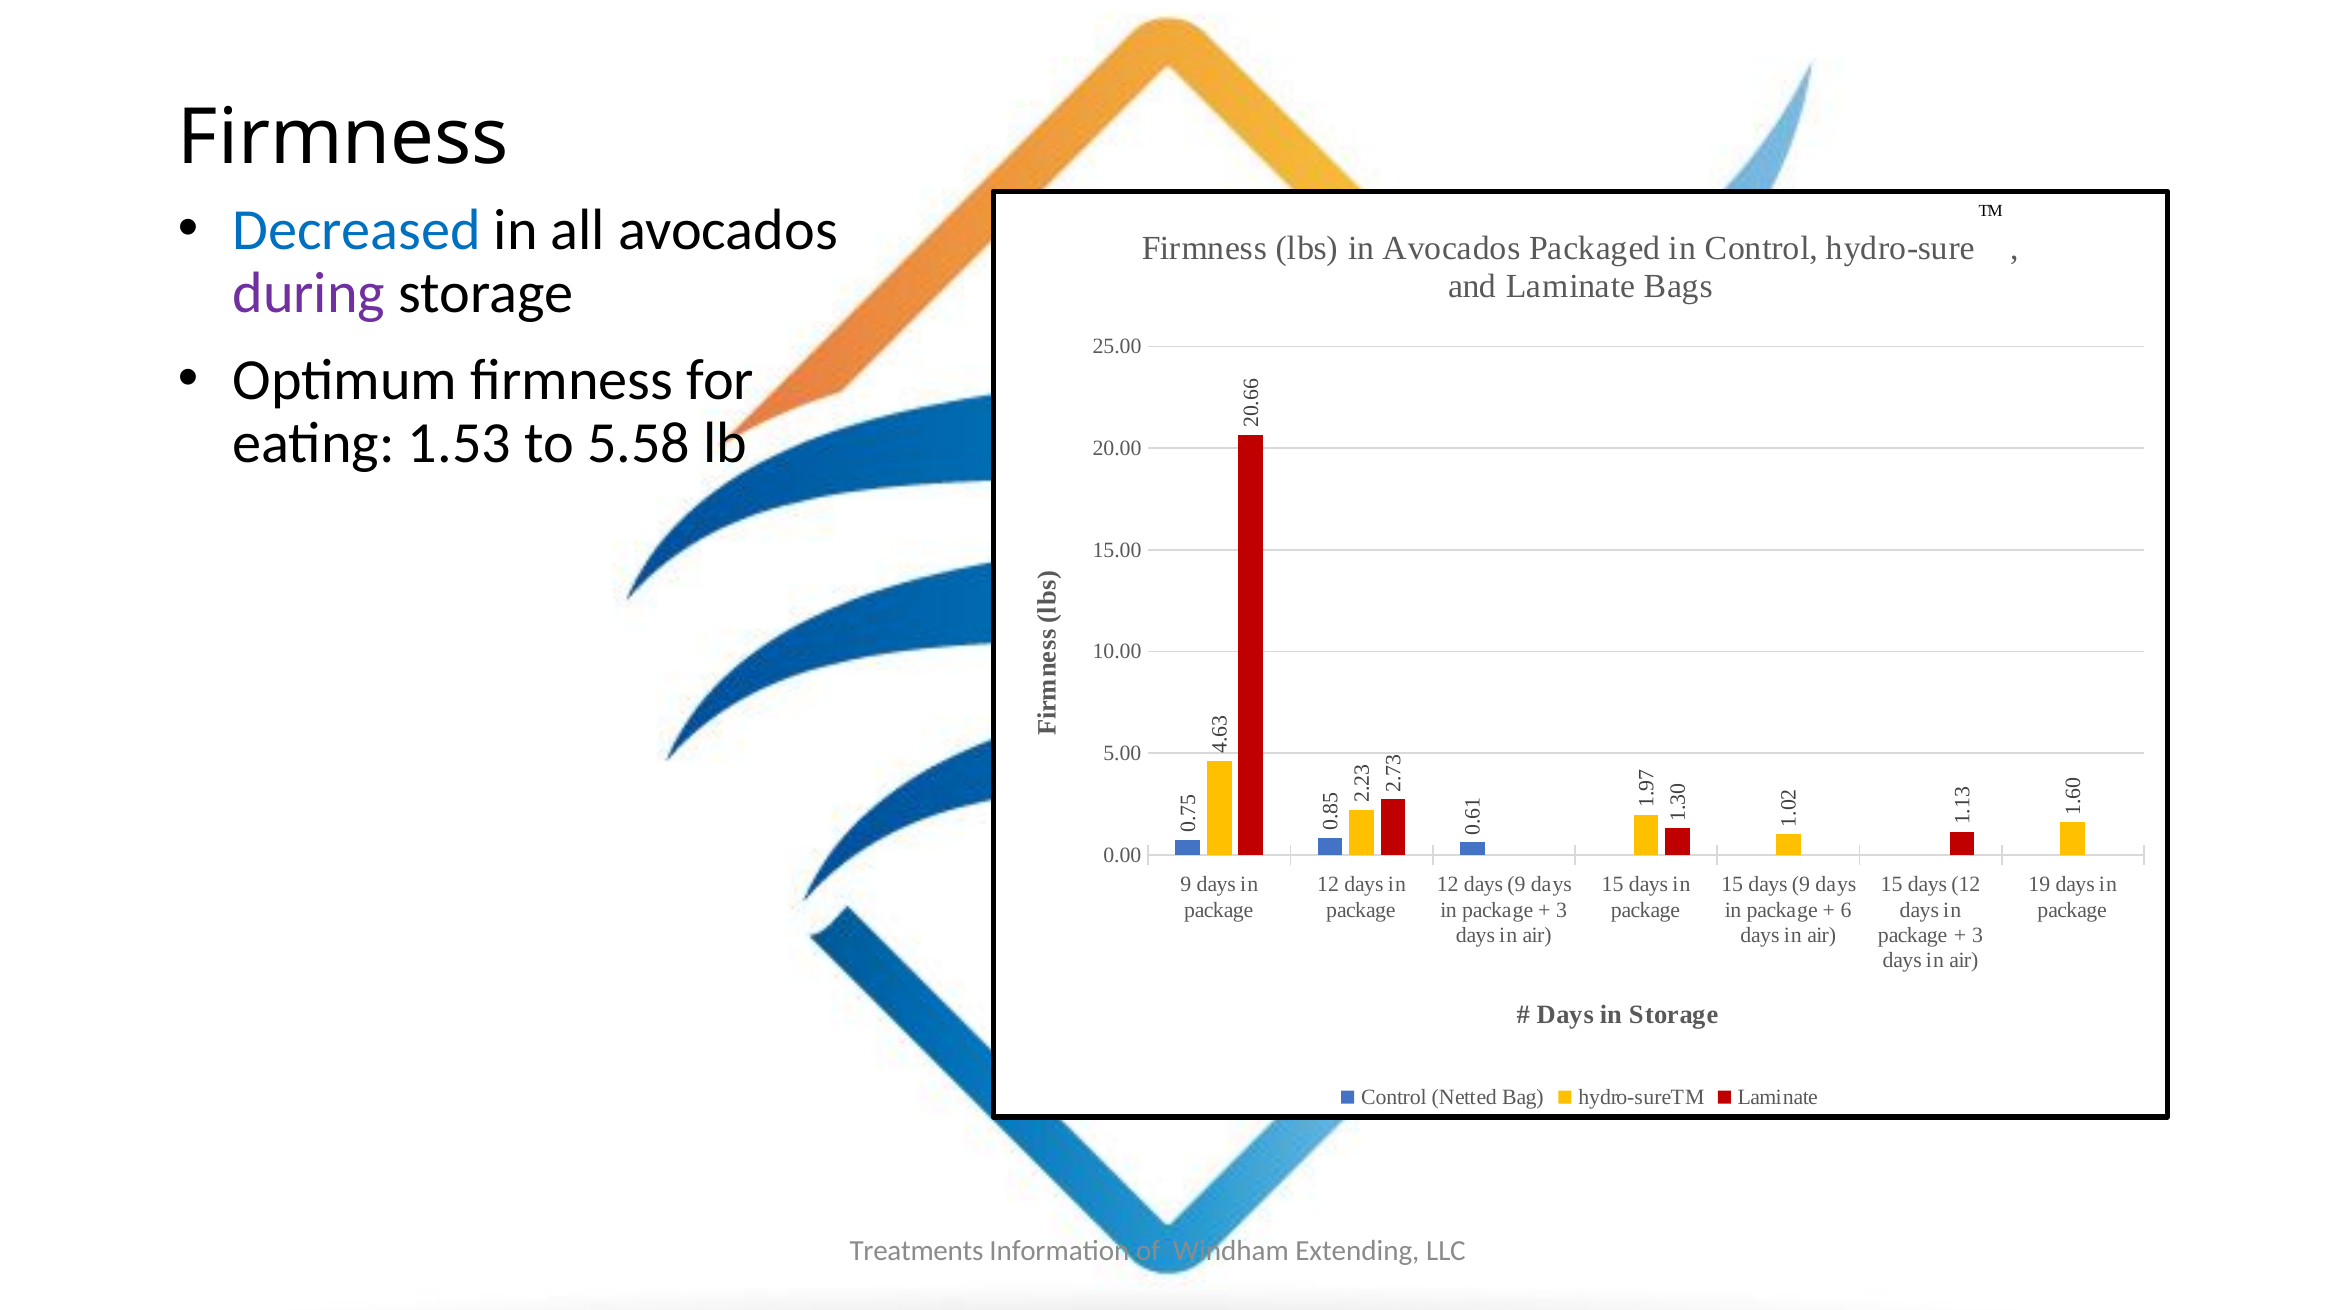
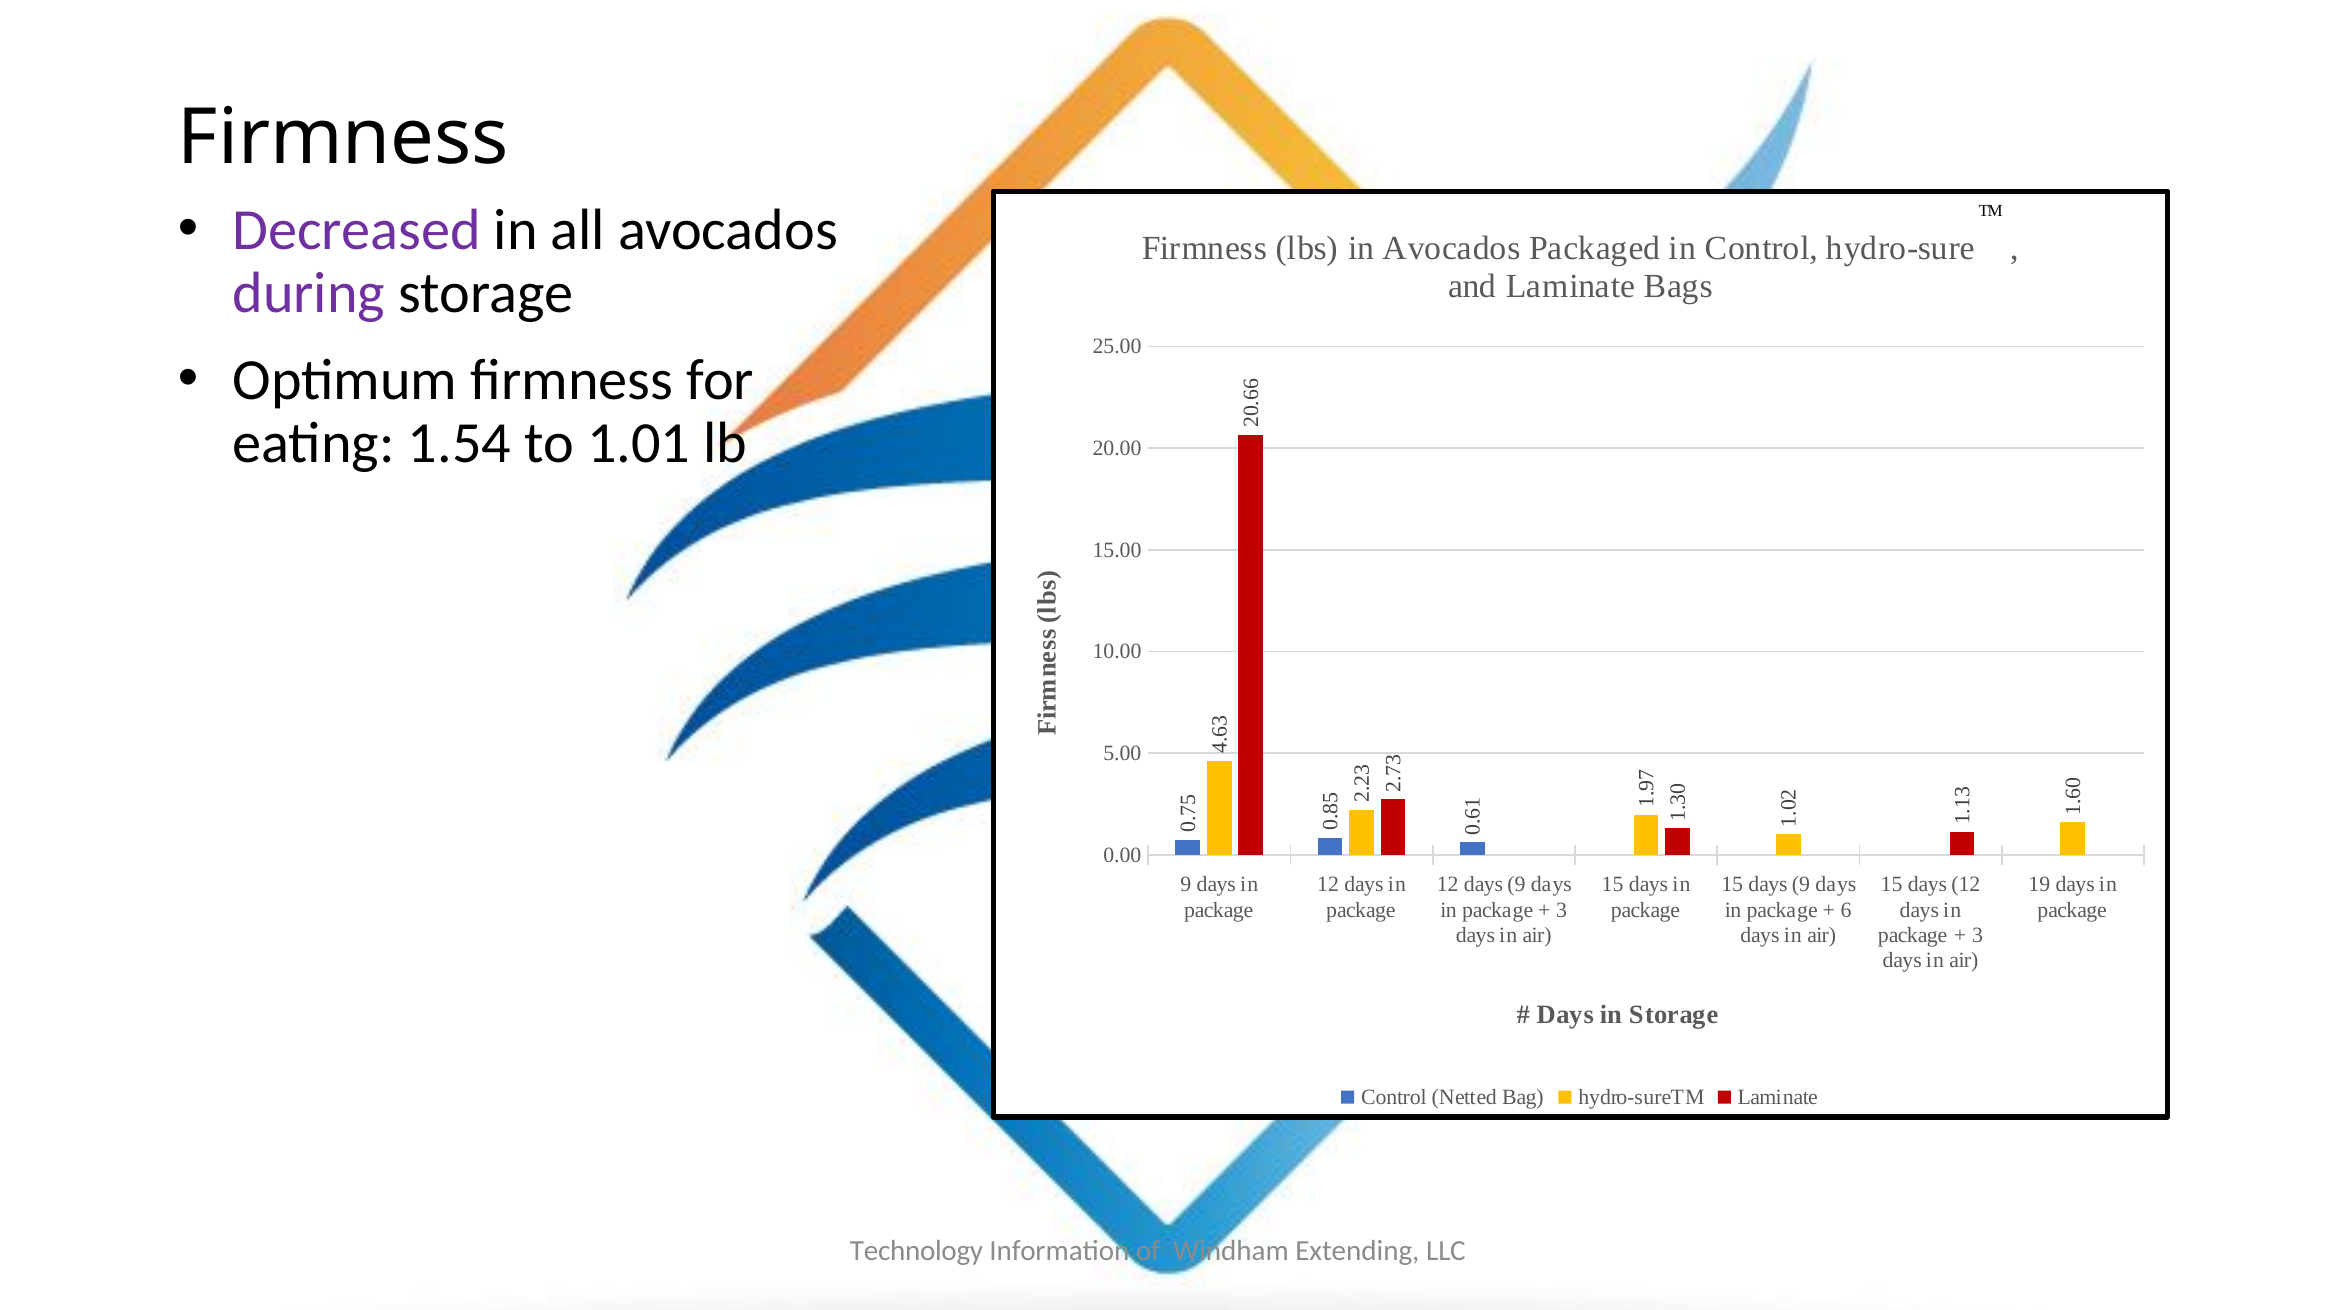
Decreased colour: blue -> purple (357, 230)
1.53: 1.53 -> 1.54 (460, 443)
5.58: 5.58 -> 1.01 (639, 443)
Treatments: Treatments -> Technology (917, 1251)
